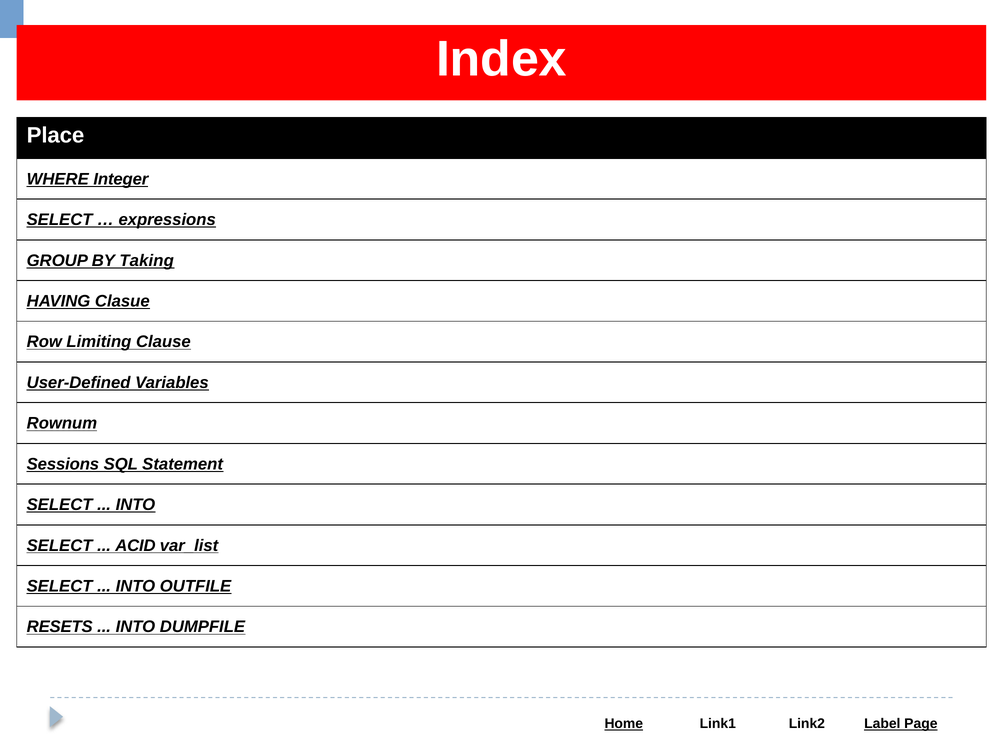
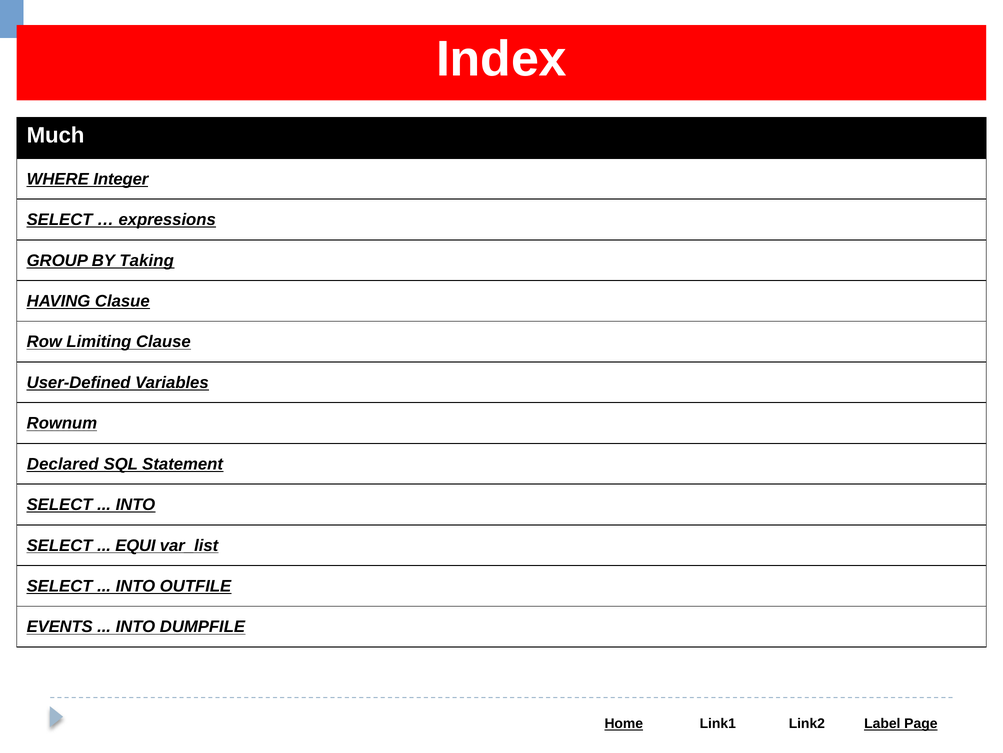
Place: Place -> Much (56, 135)
Sessions: Sessions -> Declared (63, 464)
ACID: ACID -> EQUI (135, 545)
RESETS: RESETS -> EVENTS (60, 626)
